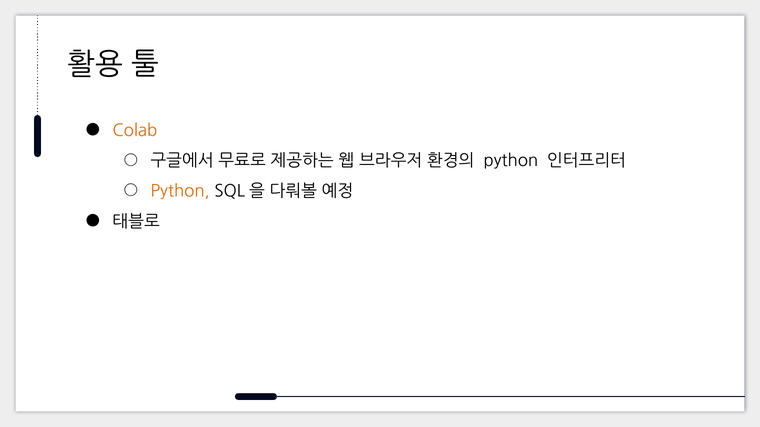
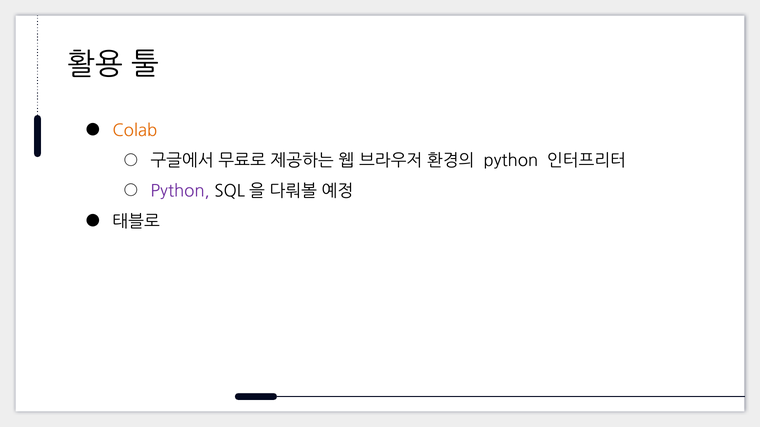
Python colour: orange -> purple (180, 191)
